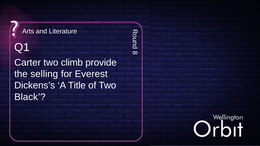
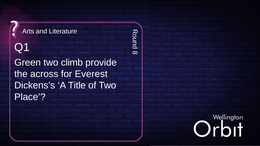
Carter: Carter -> Green (28, 63)
selling: selling -> across (44, 74)
Black: Black -> Place (30, 97)
